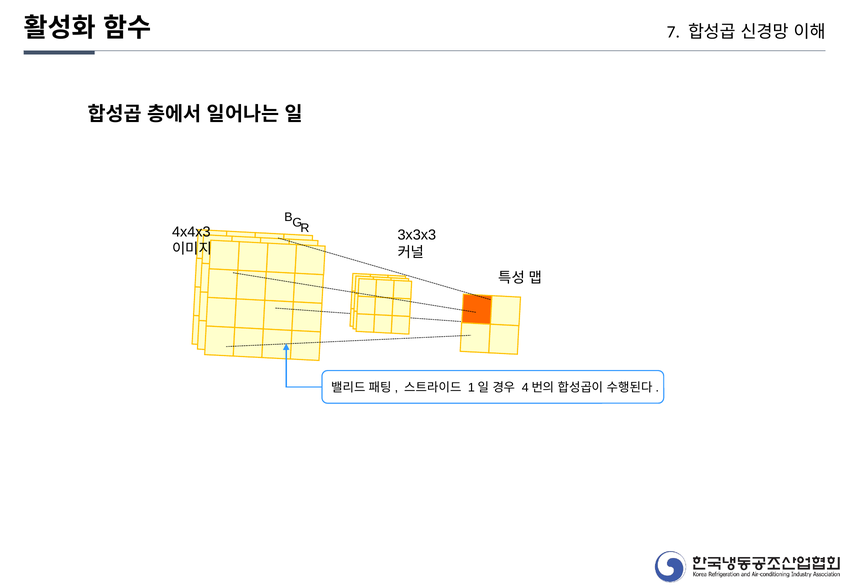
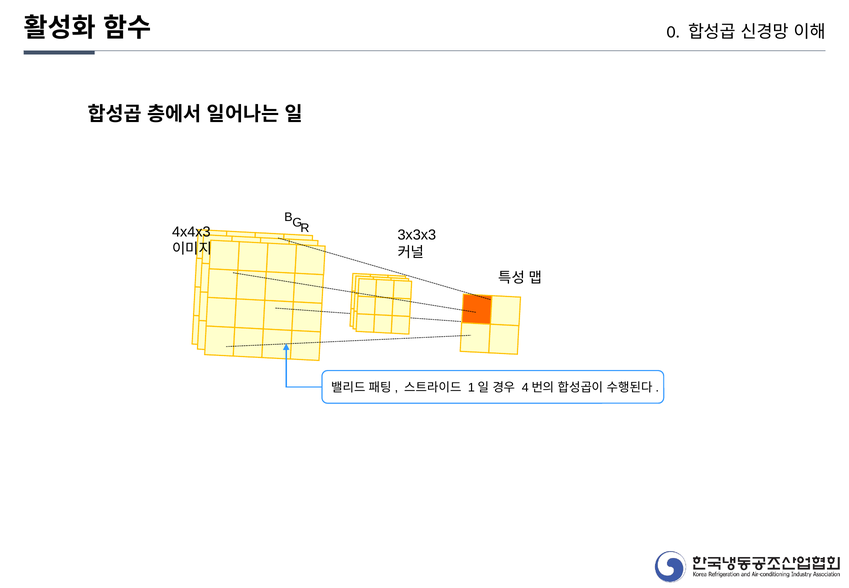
7: 7 -> 0 (673, 32)
